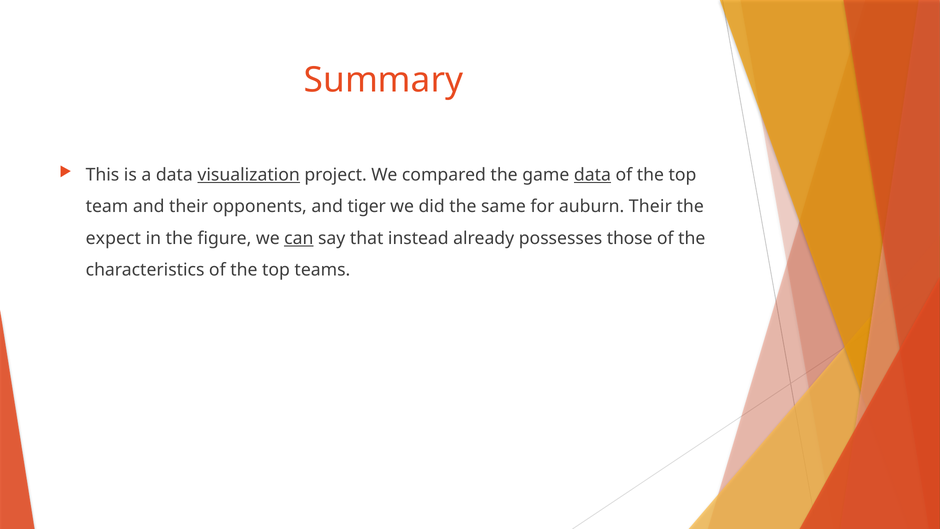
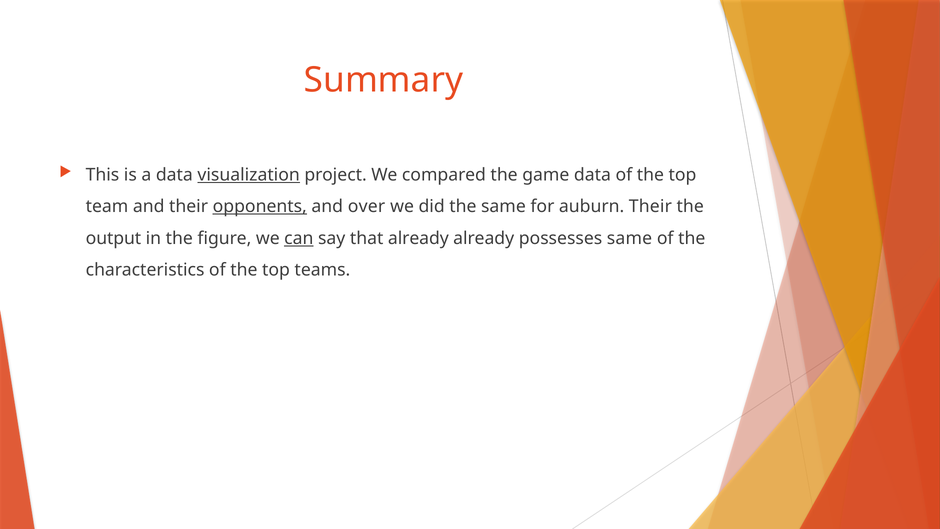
data underline: present -> none (592, 175)
opponents underline: none -> present (260, 206)
tiger: tiger -> over (367, 206)
expect: expect -> output (113, 238)
that instead: instead -> already (418, 238)
possesses those: those -> same (629, 238)
